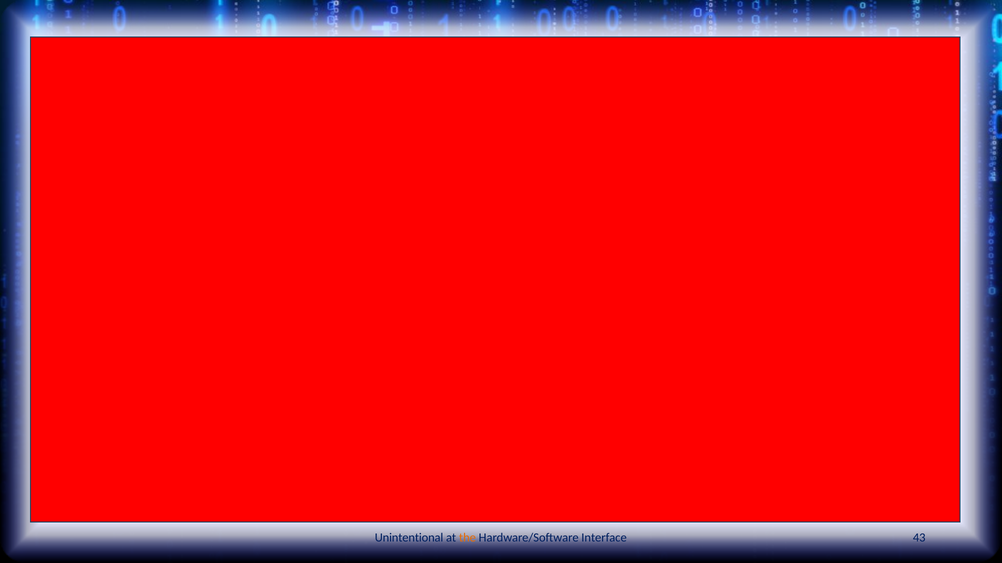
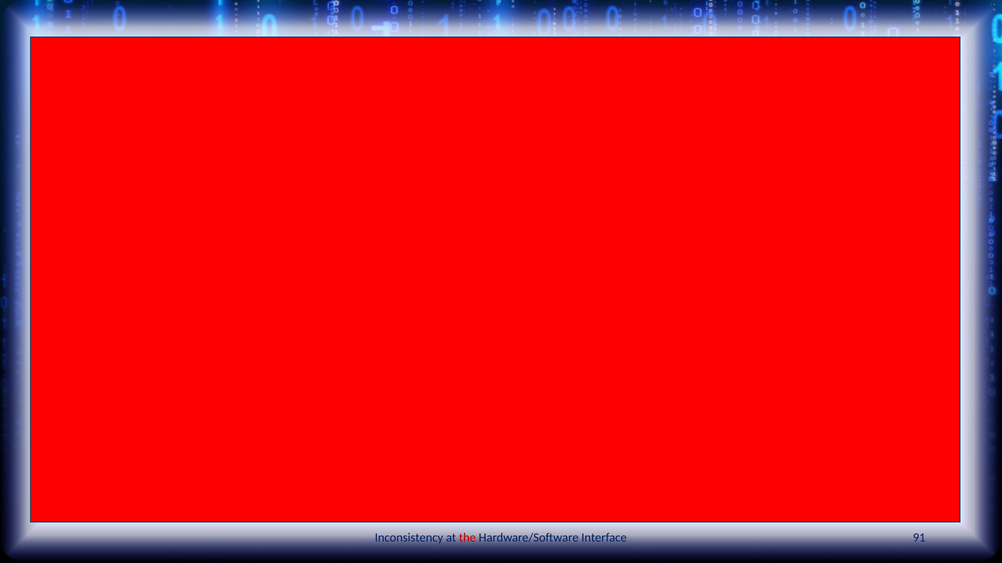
Unintentional: Unintentional -> Inconsistency (409, 538)
the colour: orange -> red (467, 538)
43: 43 -> 91 (919, 538)
